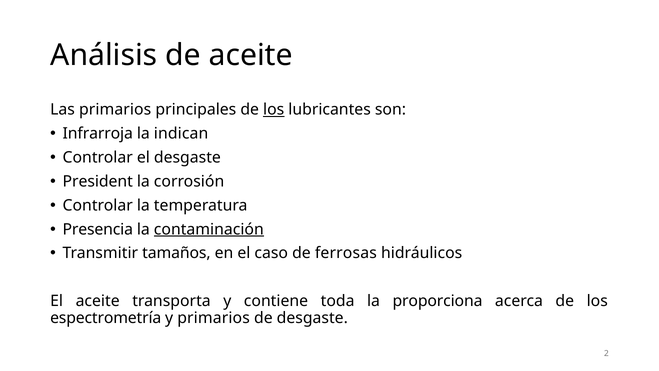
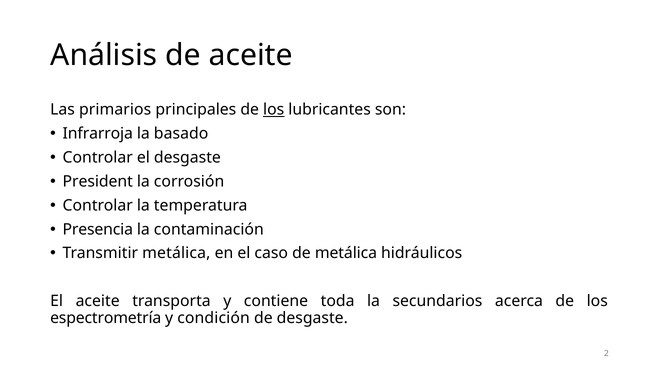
indican: indican -> basado (181, 133)
contaminación underline: present -> none (209, 229)
Transmitir tamaños: tamaños -> metálica (176, 253)
de ferrosas: ferrosas -> metálica (346, 253)
proporciona: proporciona -> secundarios (437, 301)
y primarios: primarios -> condición (214, 318)
